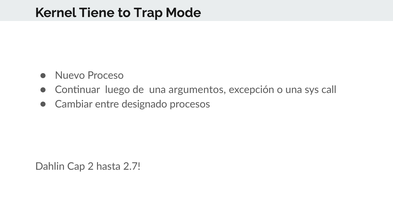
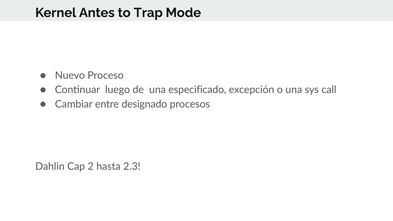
Tiene: Tiene -> Antes (97, 13)
argumentos: argumentos -> especificado (197, 90)
2.7: 2.7 -> 2.3 (132, 167)
